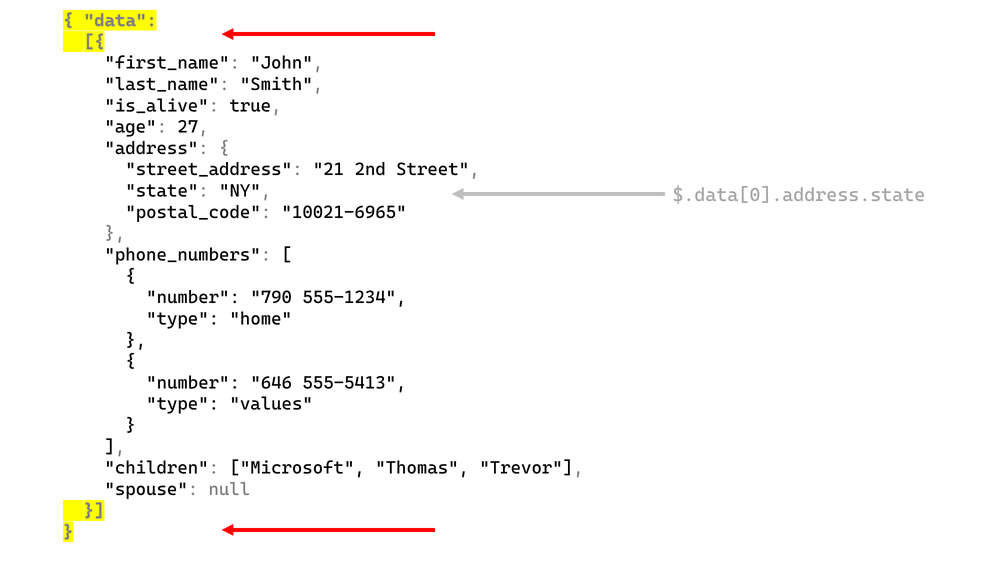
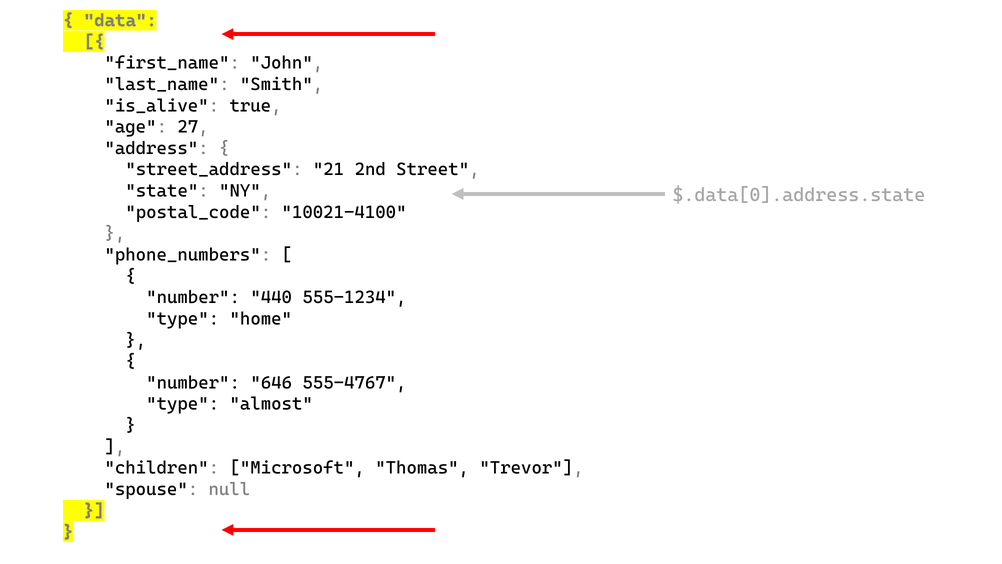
10021-6965: 10021-6965 -> 10021-4100 (344, 212)
790: 790 -> 440 (271, 297)
555-5413: 555-5413 -> 555-4767 (354, 383)
values: values -> almost (271, 404)
